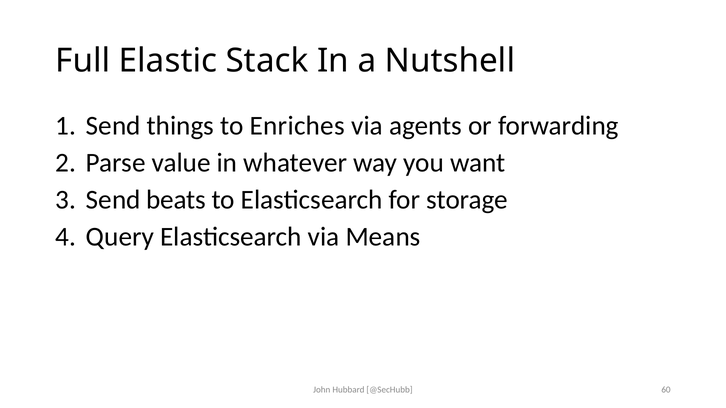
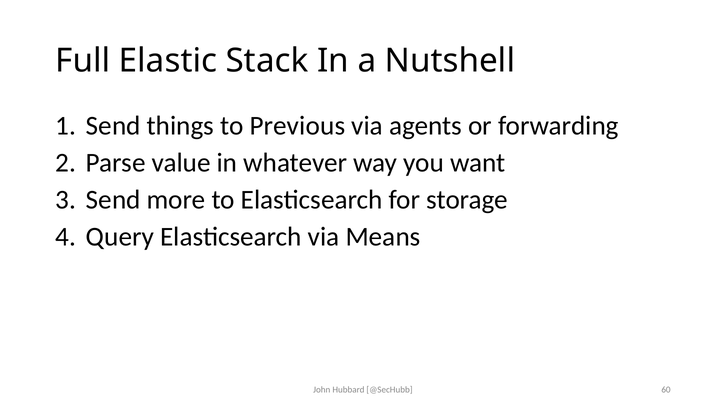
Enriches: Enriches -> Previous (297, 126)
beats: beats -> more (176, 200)
